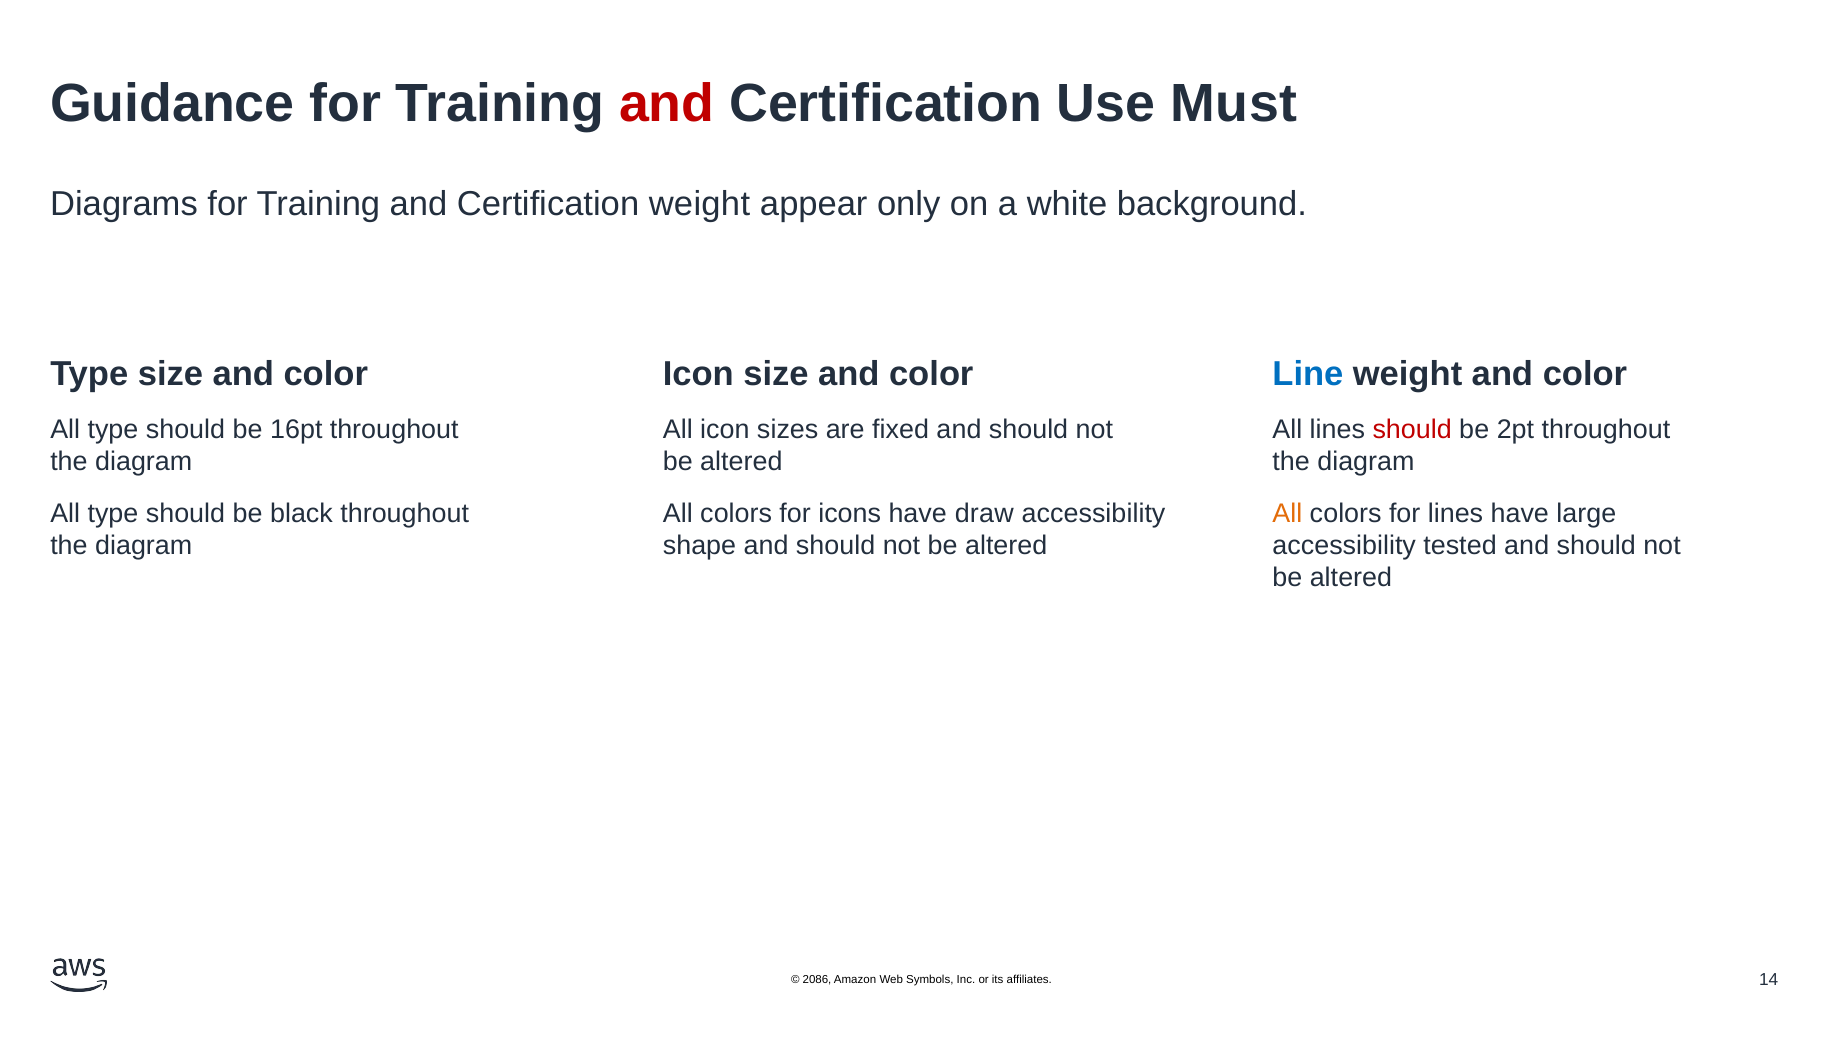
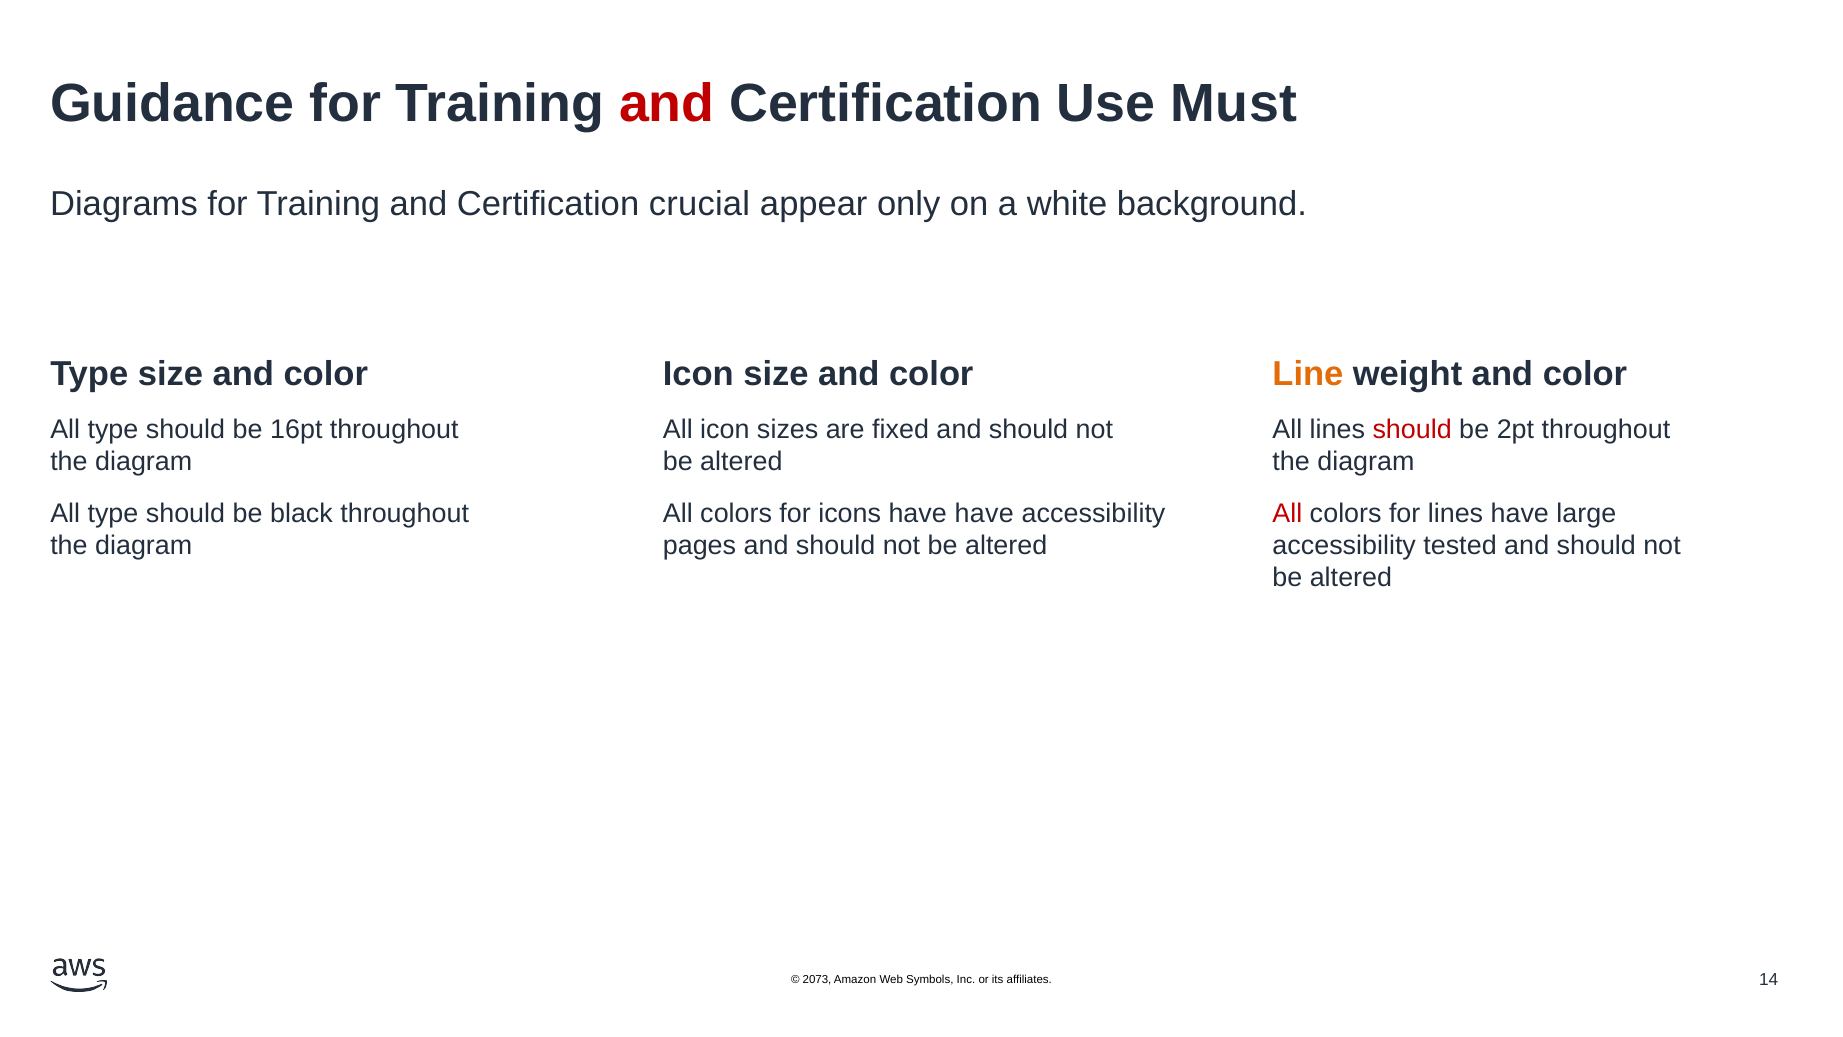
Certification weight: weight -> crucial (699, 204)
Line colour: blue -> orange (1308, 374)
have draw: draw -> have (984, 513)
All colour: orange -> red (1287, 513)
shape: shape -> pages (700, 545)
2086: 2086 -> 2073 (817, 979)
